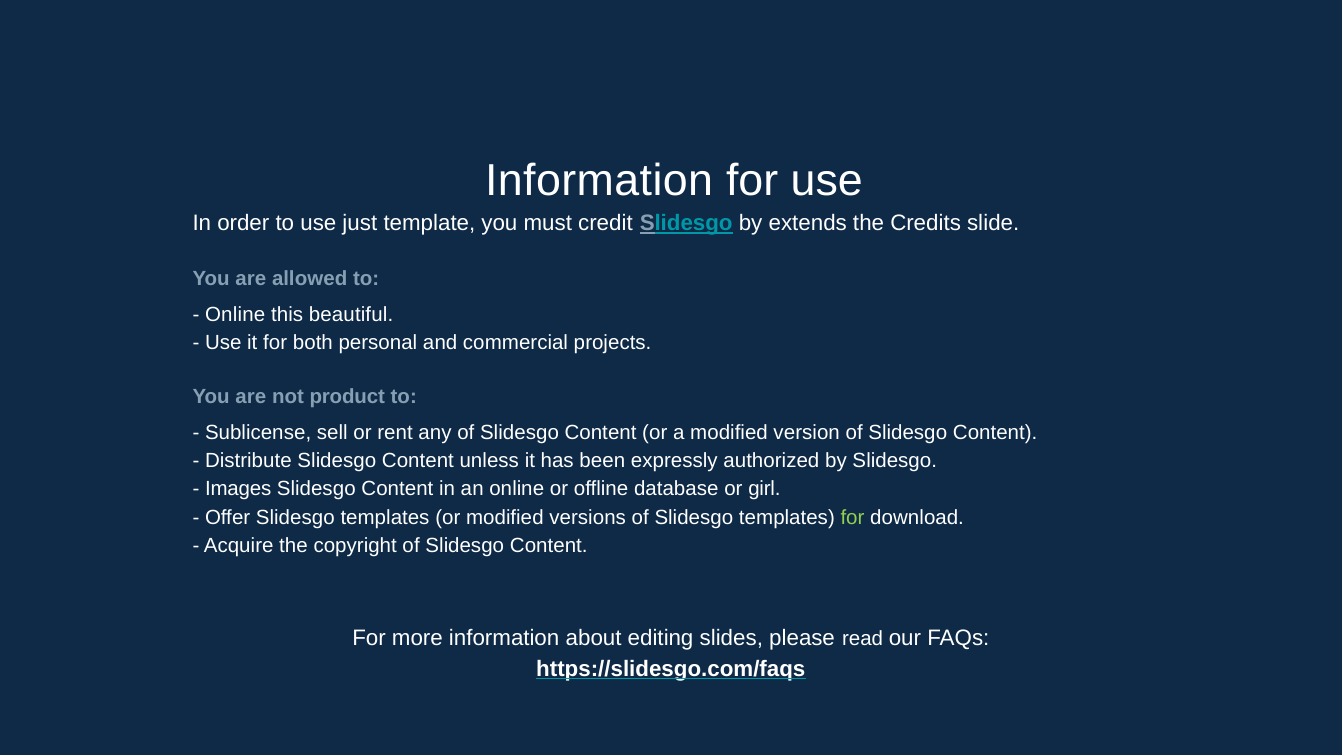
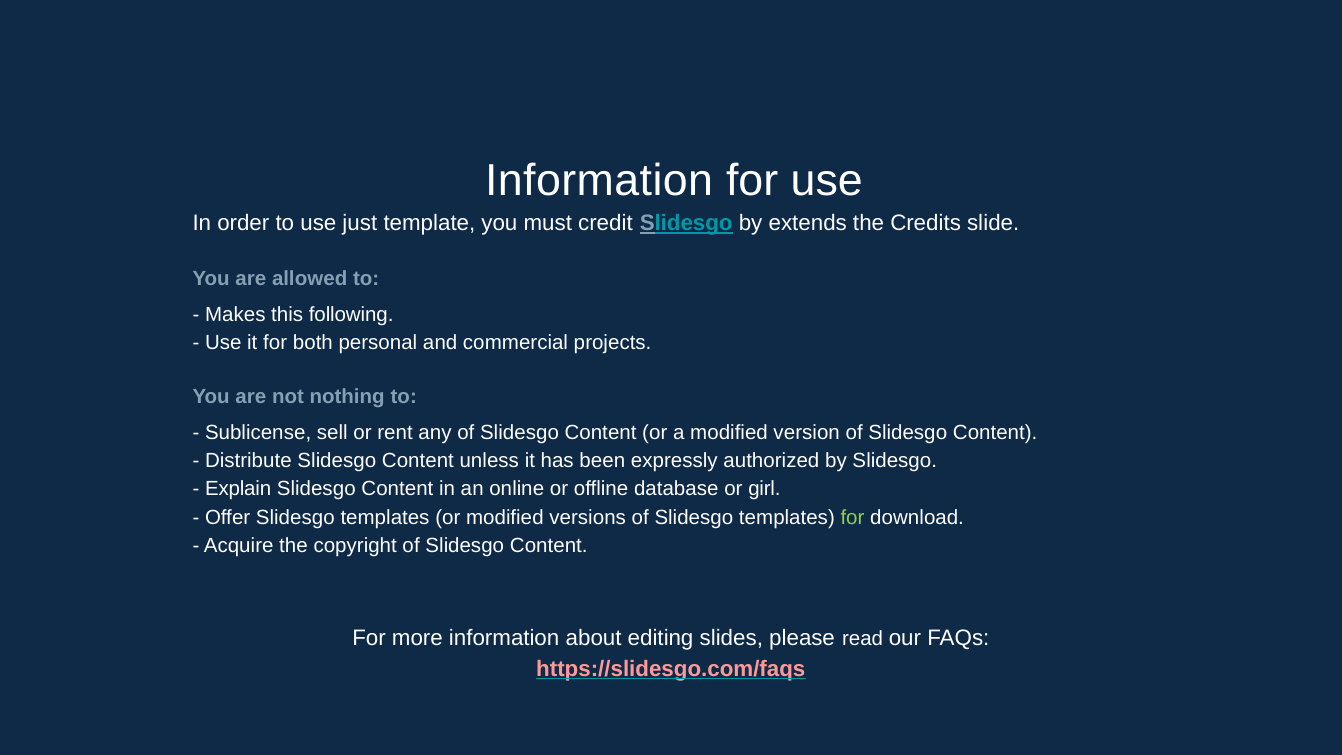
Online: Online -> Makes (235, 314)
beautiful: beautiful -> following (351, 314)
product: product -> nothing (347, 397)
Images: Images -> Explain (238, 489)
https://slidesgo.com/faqs colour: white -> pink (671, 669)
